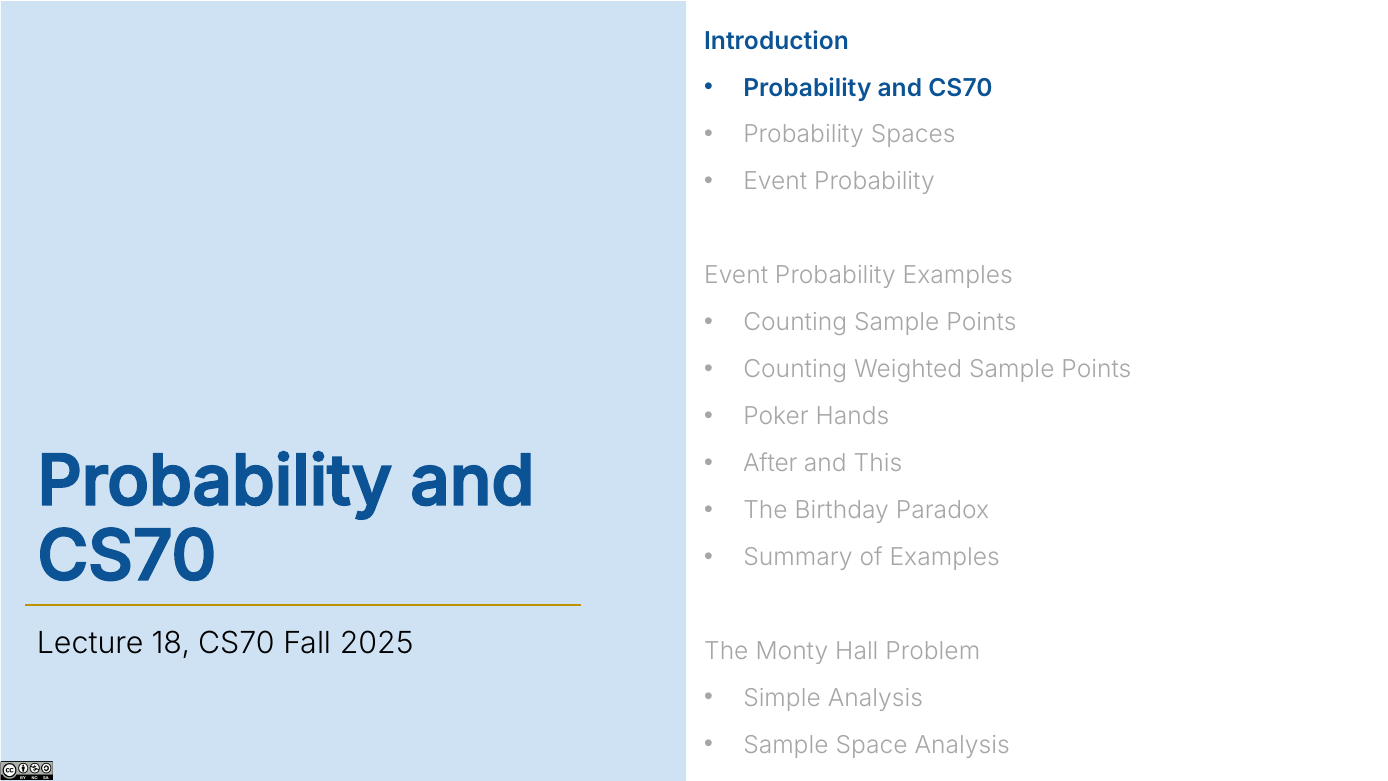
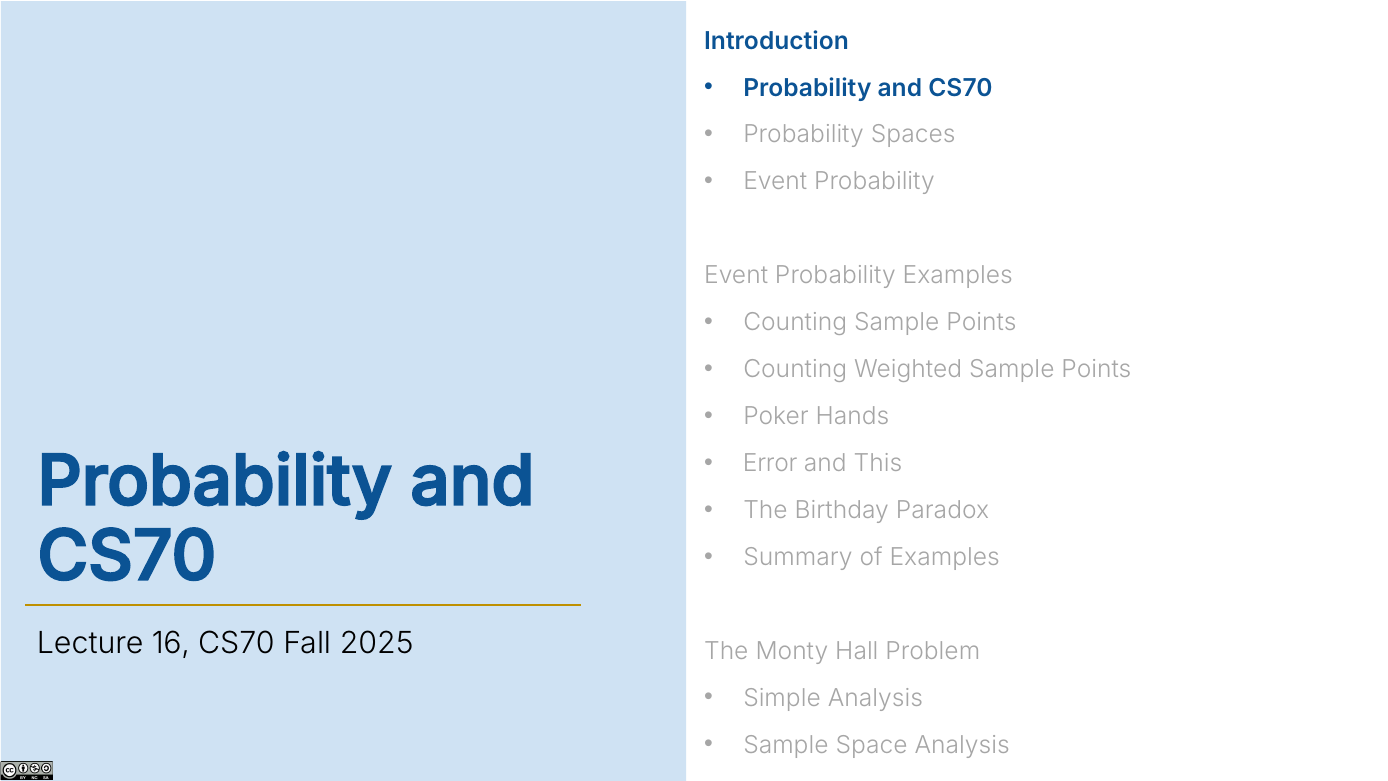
After: After -> Error (770, 463)
18: 18 -> 16 (171, 644)
